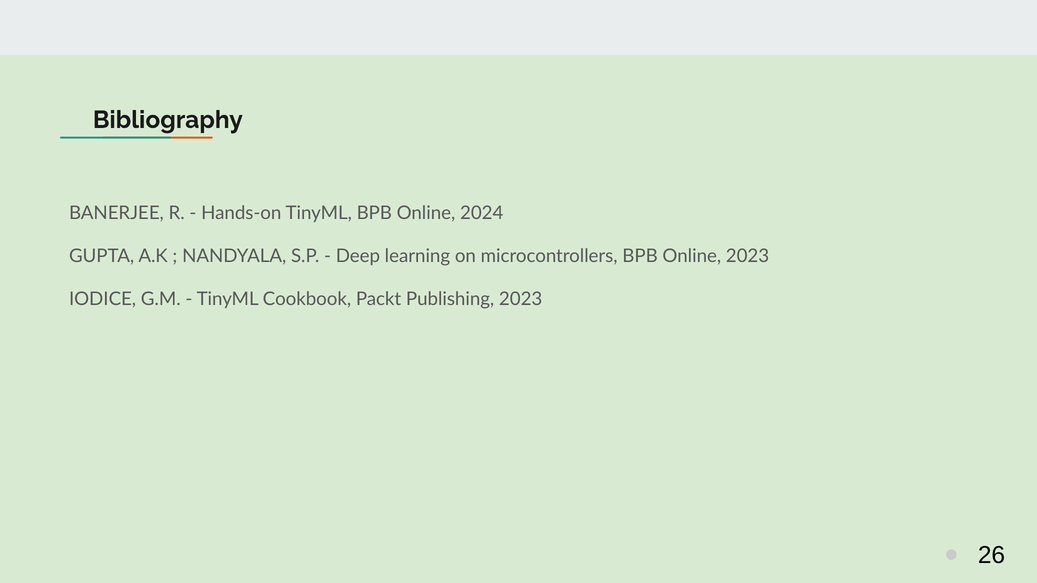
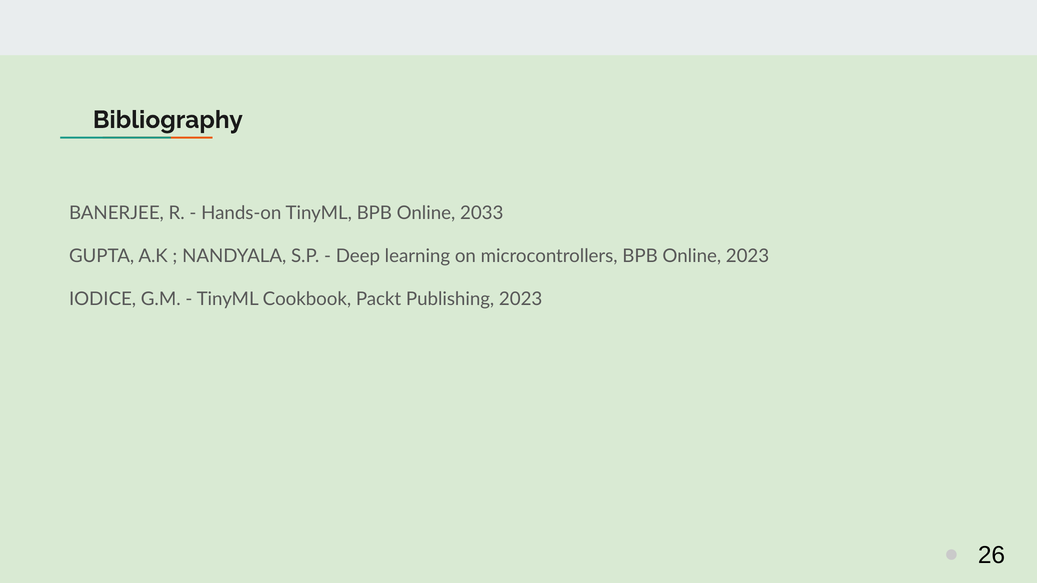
2024: 2024 -> 2033 (482, 213)
